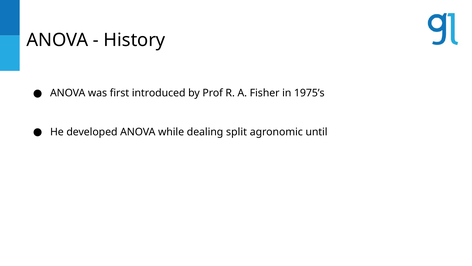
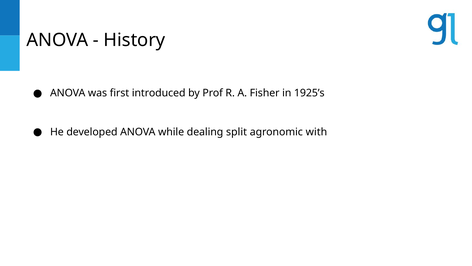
1975’s: 1975’s -> 1925’s (309, 93)
until: until -> with (316, 132)
